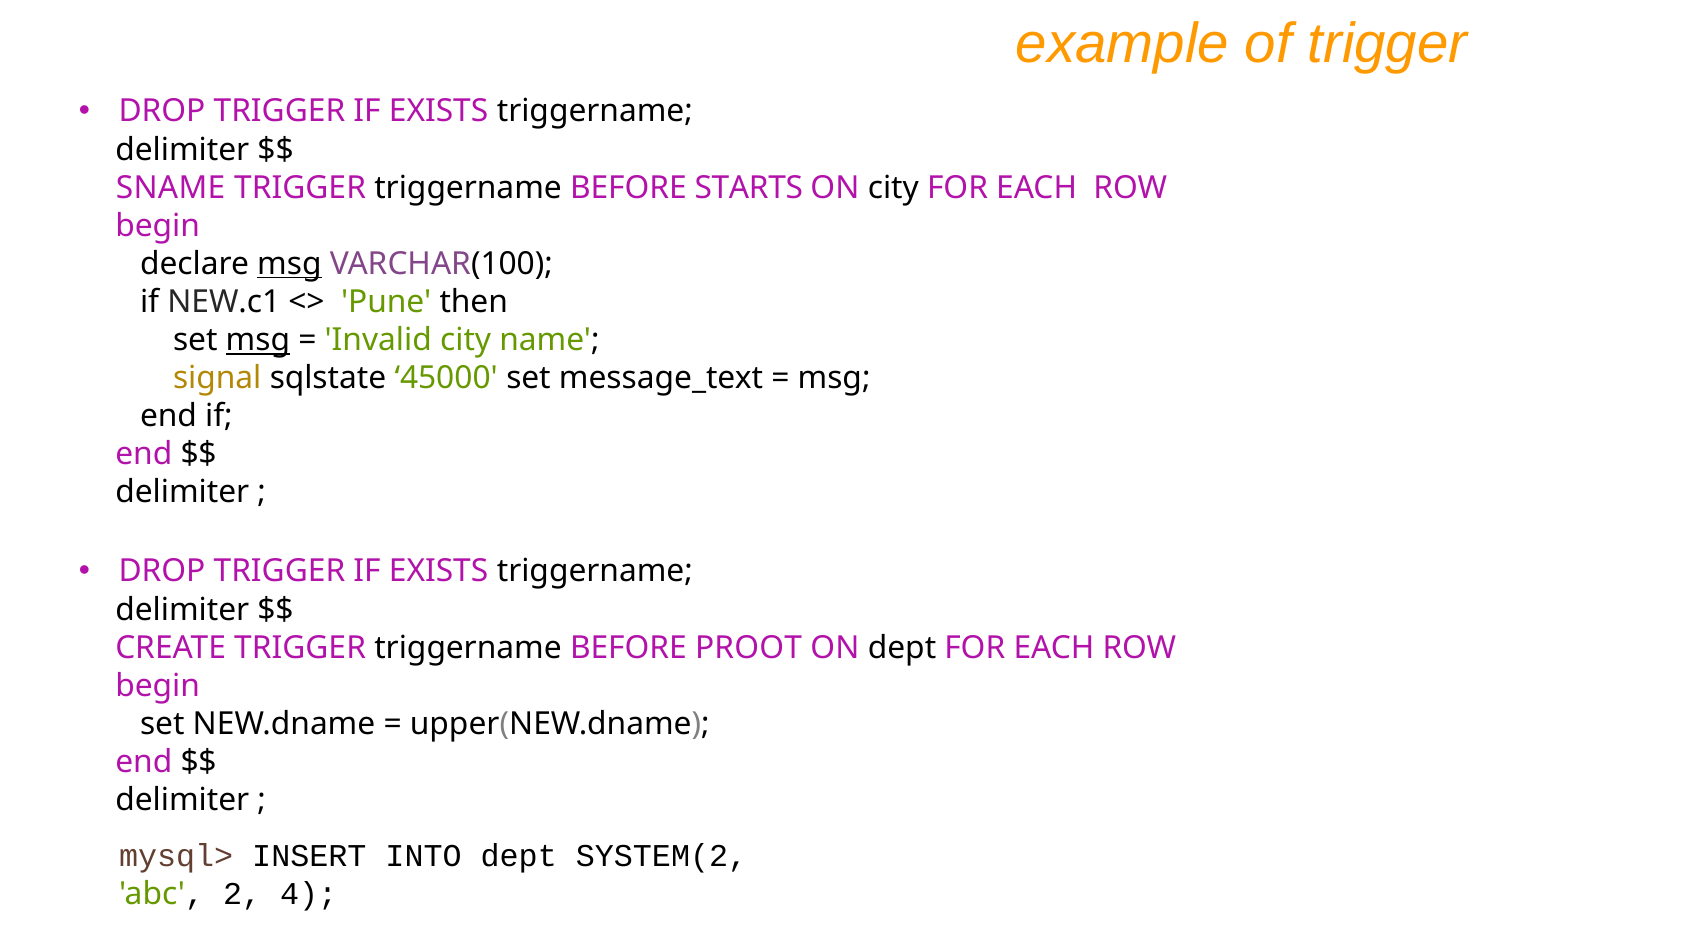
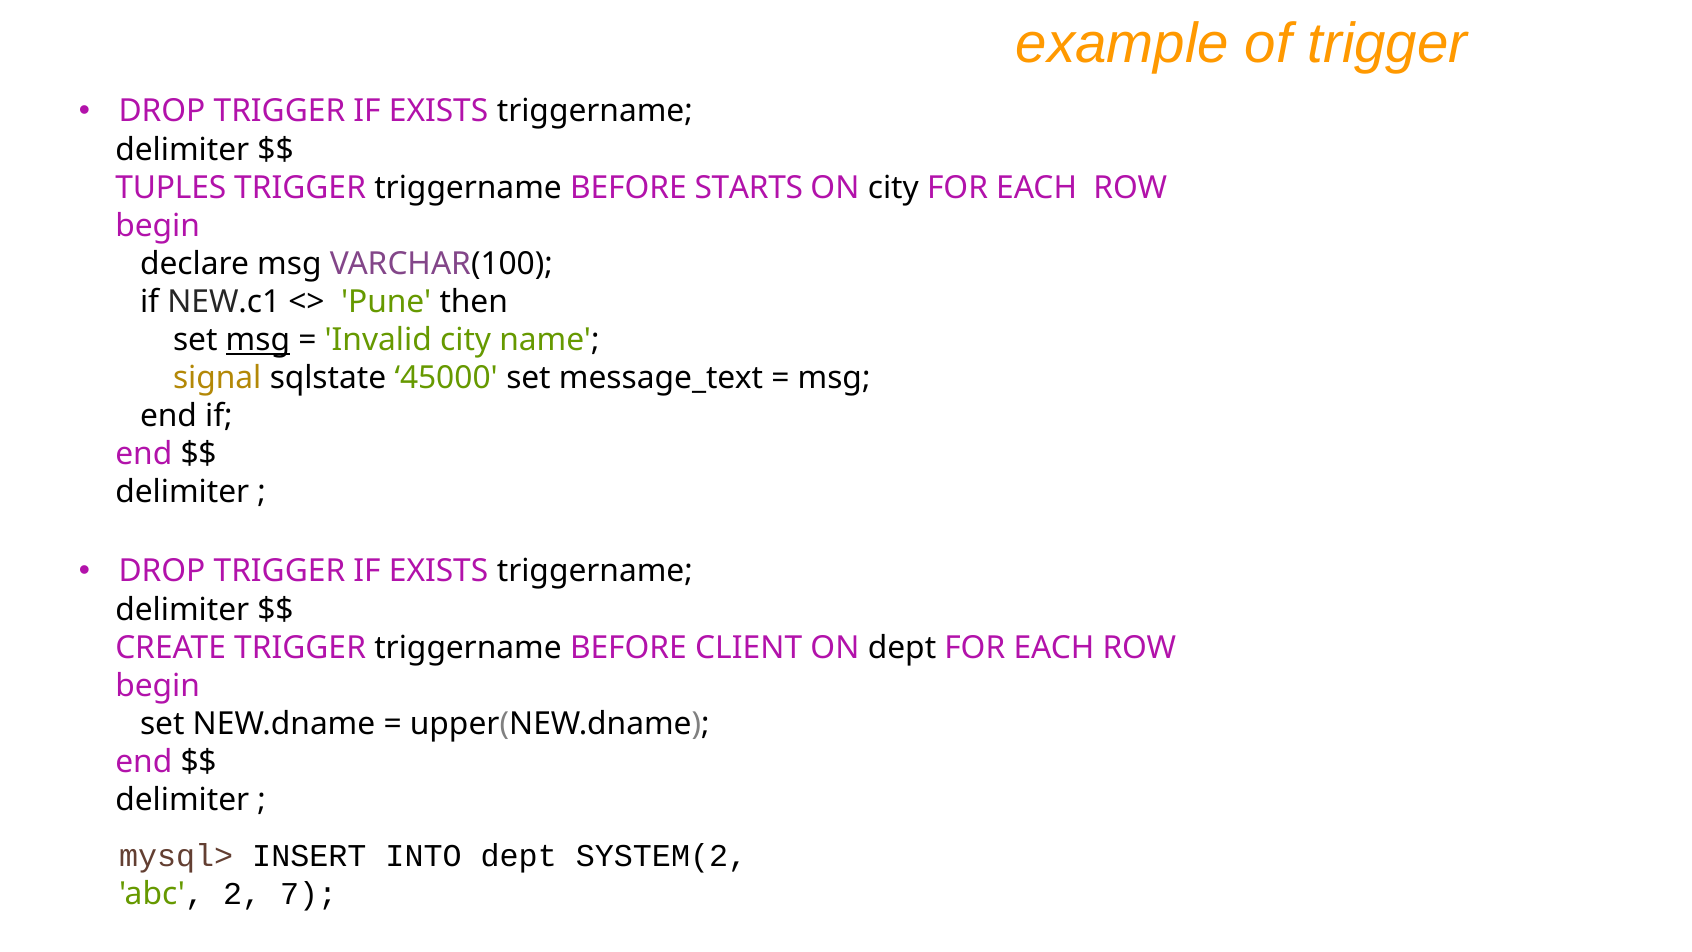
SNAME: SNAME -> TUPLES (171, 188)
msg underline: present -> none (289, 264)
PROOT: PROOT -> CLIENT (749, 647)
4: 4 -> 7 (309, 893)
